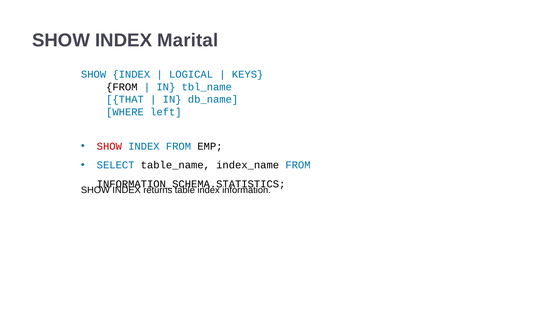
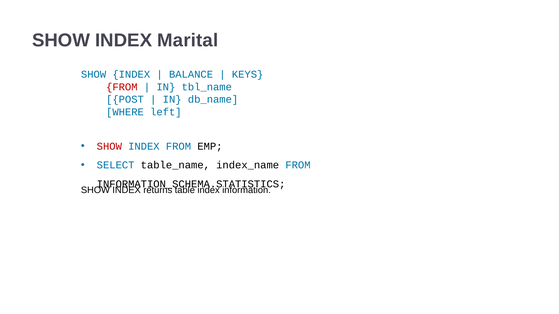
LOGICAL: LOGICAL -> BALANCE (191, 74)
FROM colour: black -> red (122, 87)
THAT: THAT -> POST (125, 100)
